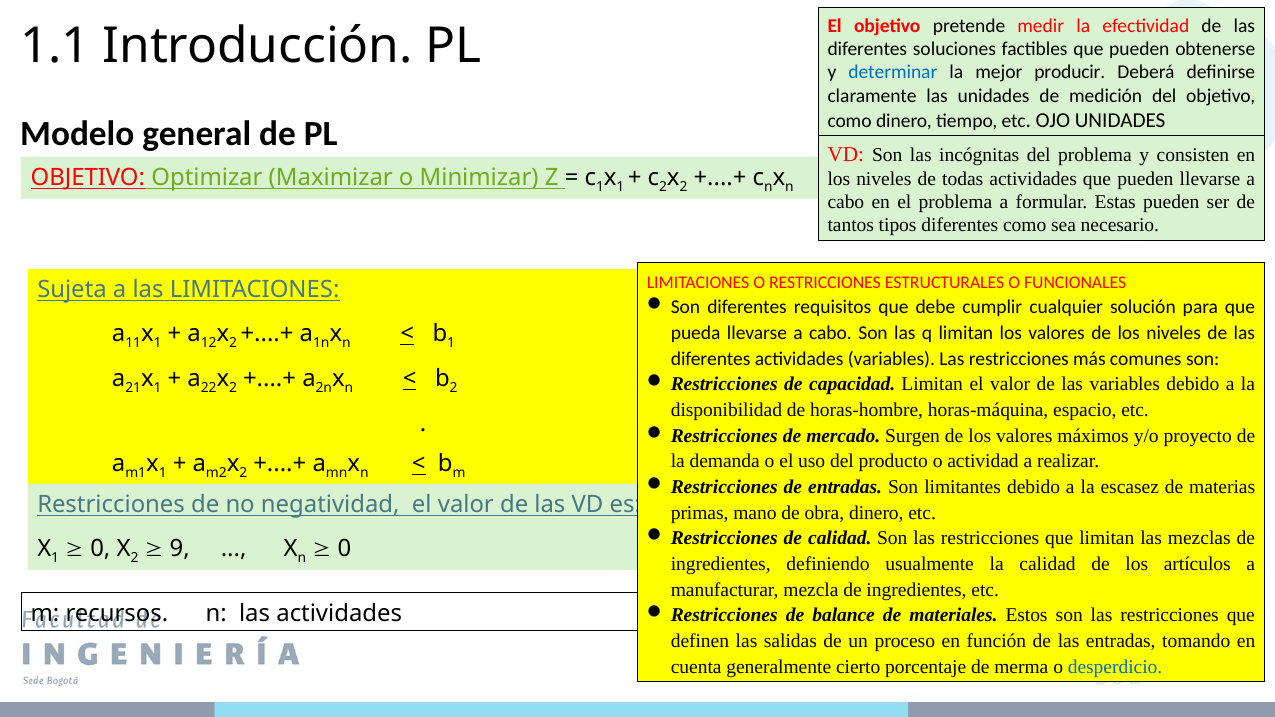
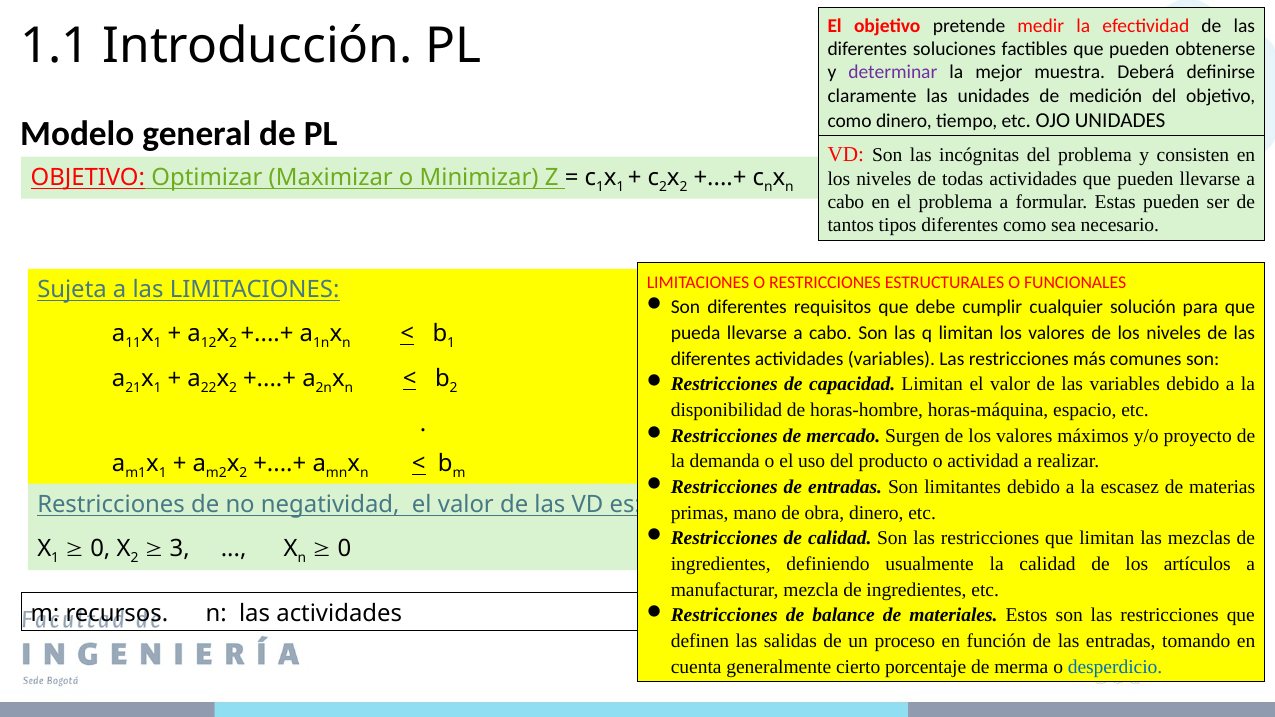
determinar colour: blue -> purple (893, 72)
producir: producir -> muestra (1070, 72)
9: 9 -> 3 (180, 549)
